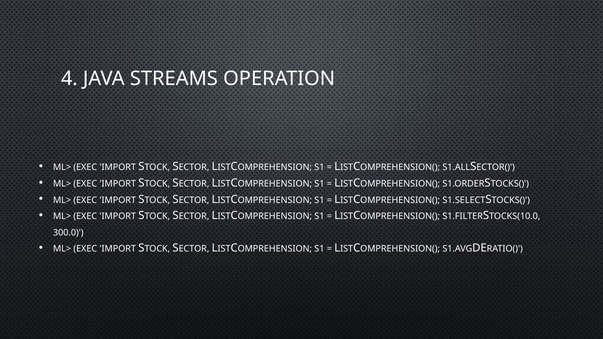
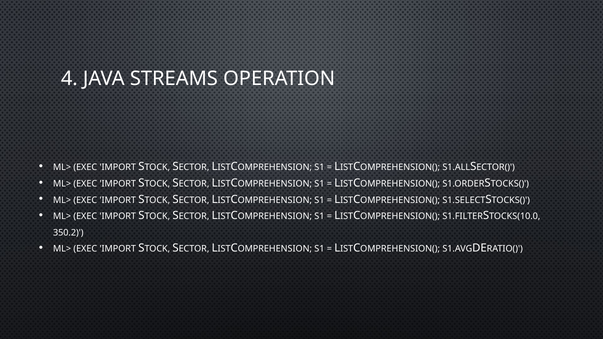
300.0: 300.0 -> 350.2 (68, 233)
